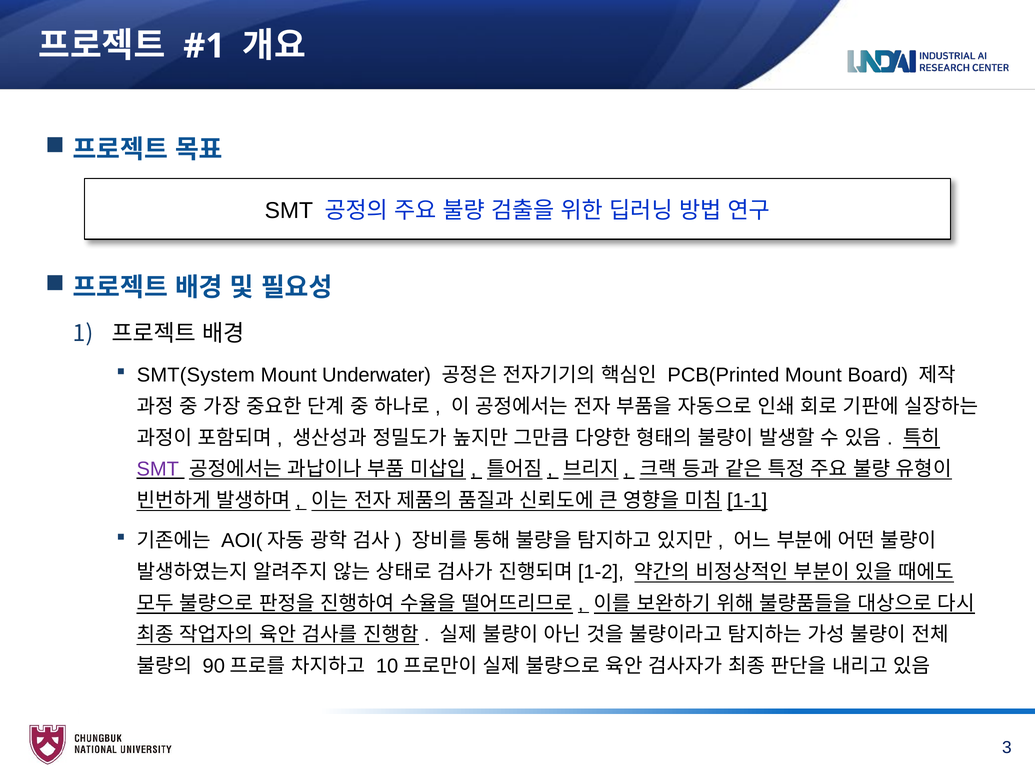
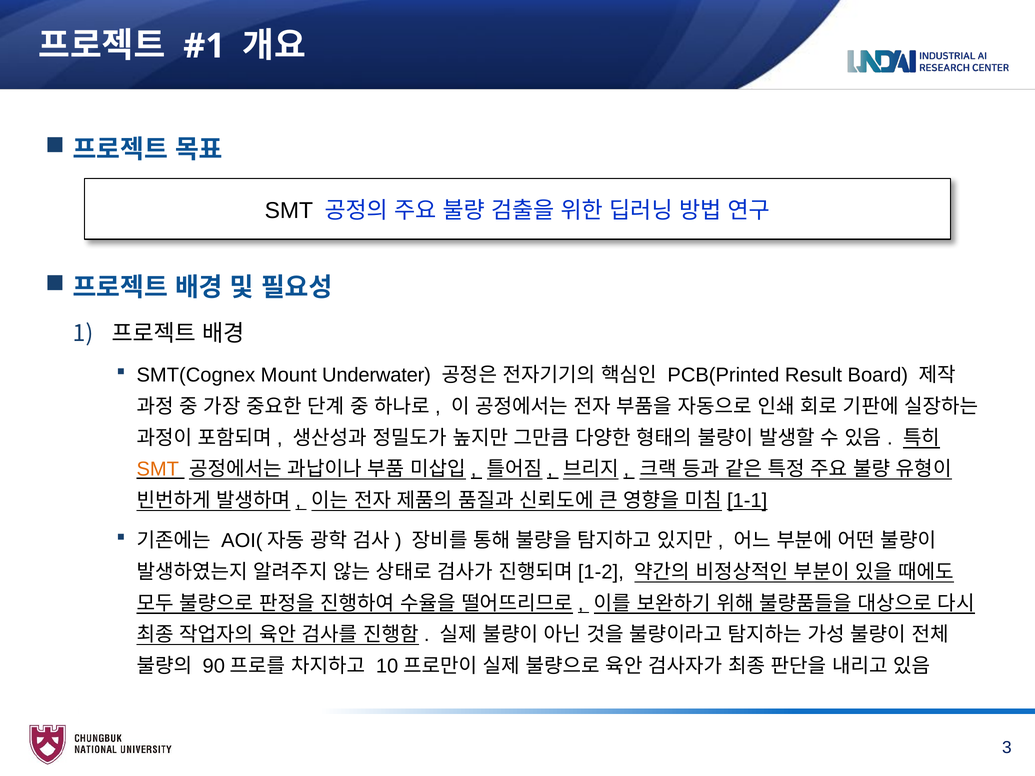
SMT(System: SMT(System -> SMT(Cognex (196, 375)
PCB(Printed Mount: Mount -> Result (813, 375)
SMT colour: purple -> orange (158, 469)
